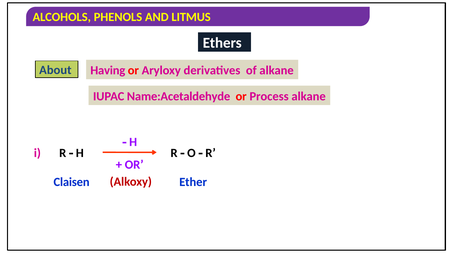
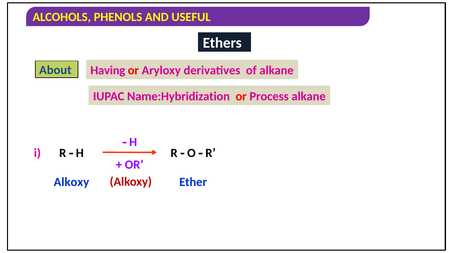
LITMUS: LITMUS -> USEFUL (191, 17)
Name:Acetaldehyde: Name:Acetaldehyde -> Name:Hybridization (179, 96)
Claisen: Claisen -> Alkoxy (71, 182)
